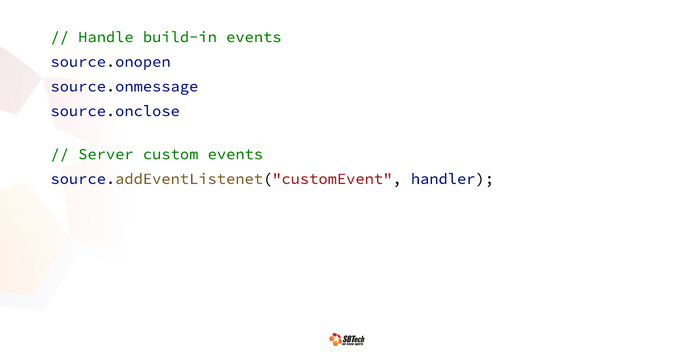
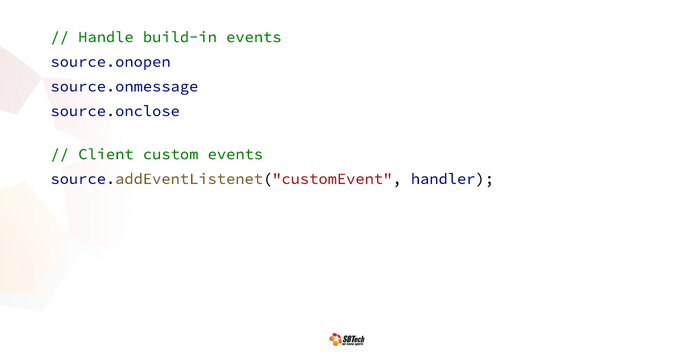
Server: Server -> Client (106, 154)
